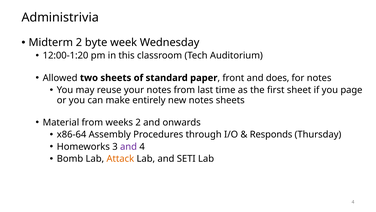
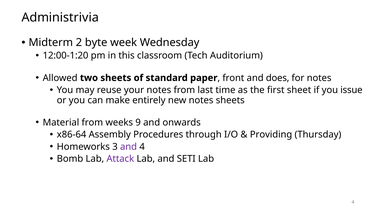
page: page -> issue (351, 90)
weeks 2: 2 -> 9 (138, 122)
Responds: Responds -> Providing (271, 134)
Attack colour: orange -> purple (120, 159)
